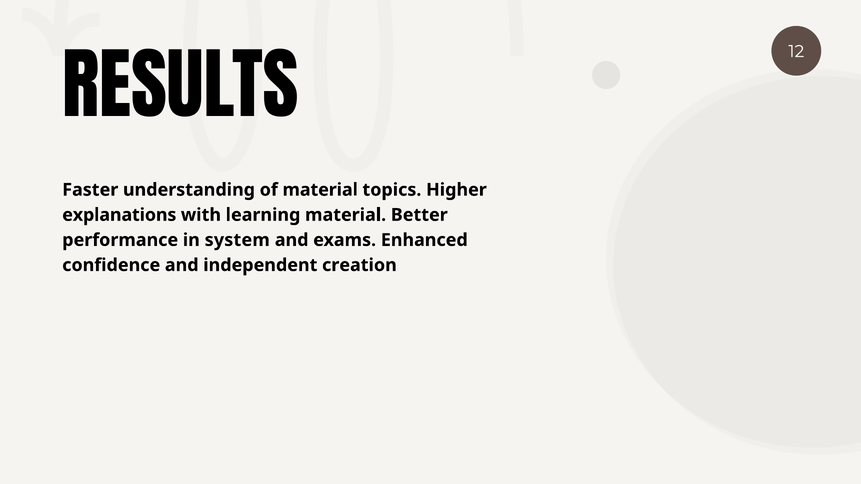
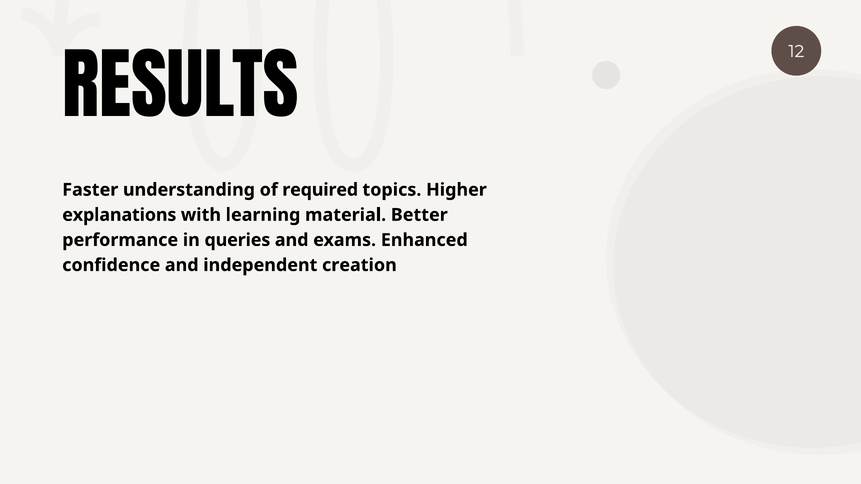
of material: material -> required (320, 190)
system: system -> queries (237, 240)
